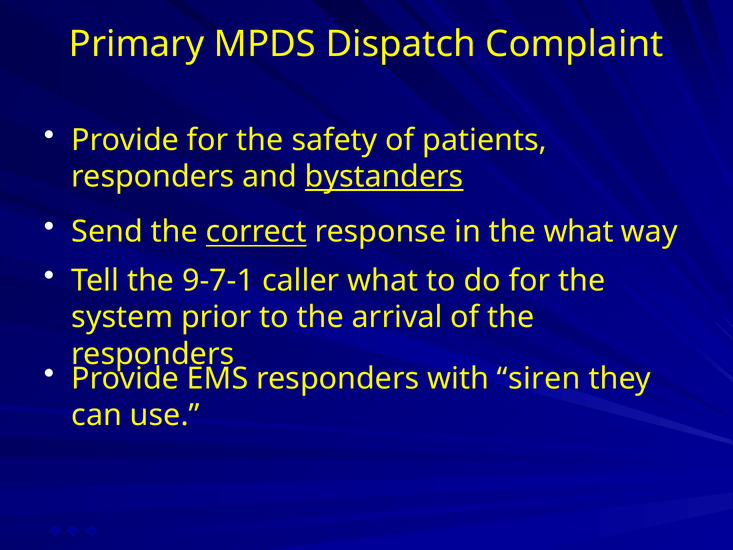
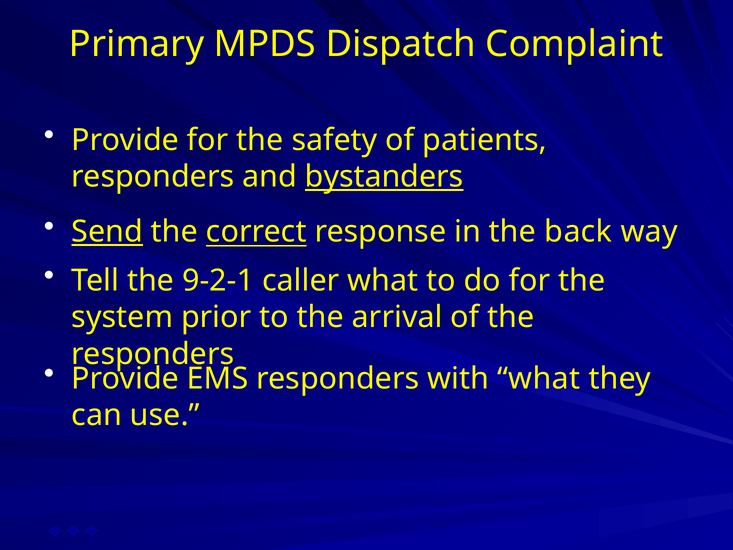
Send underline: none -> present (107, 232)
the what: what -> back (578, 232)
9-7-1: 9-7-1 -> 9-2-1 (218, 281)
with siren: siren -> what (539, 378)
